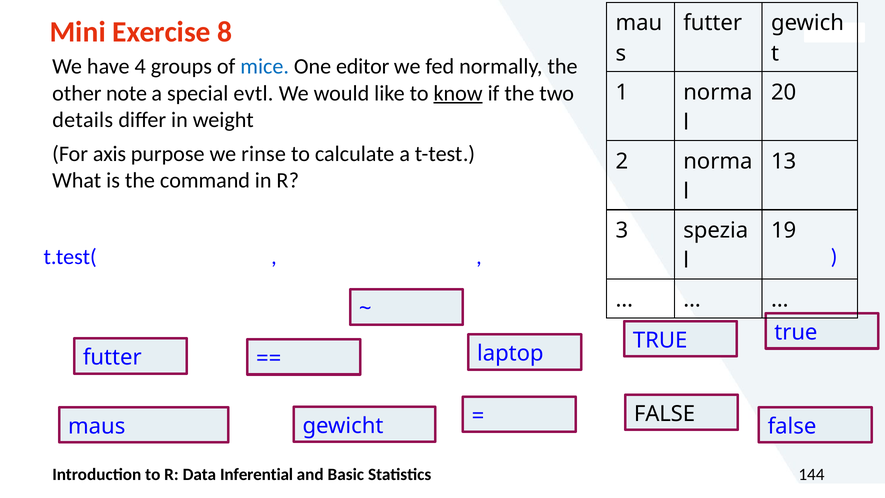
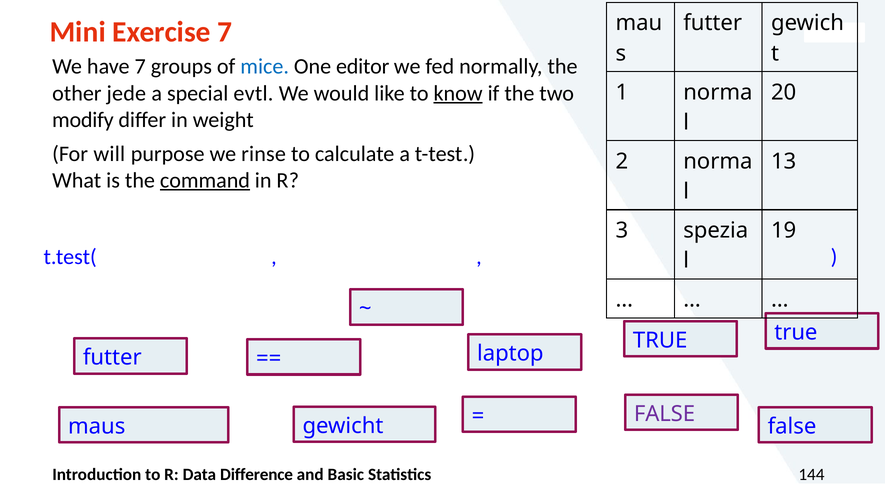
Exercise 8: 8 -> 7 (225, 32)
have 4: 4 -> 7 (140, 67)
note: note -> jede (126, 93)
details: details -> modify (83, 120)
axis: axis -> will (109, 154)
command underline: none -> present (205, 180)
FALSE colour: black -> purple (664, 414)
Inferential: Inferential -> Difference (257, 474)
